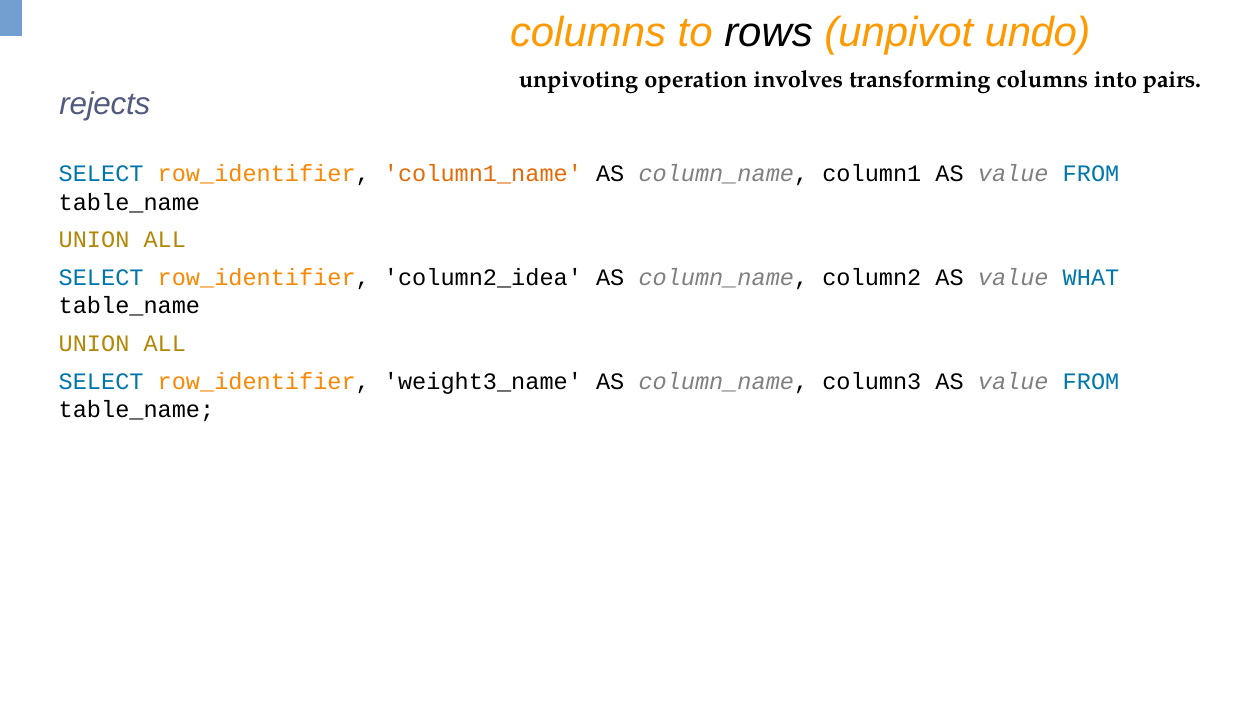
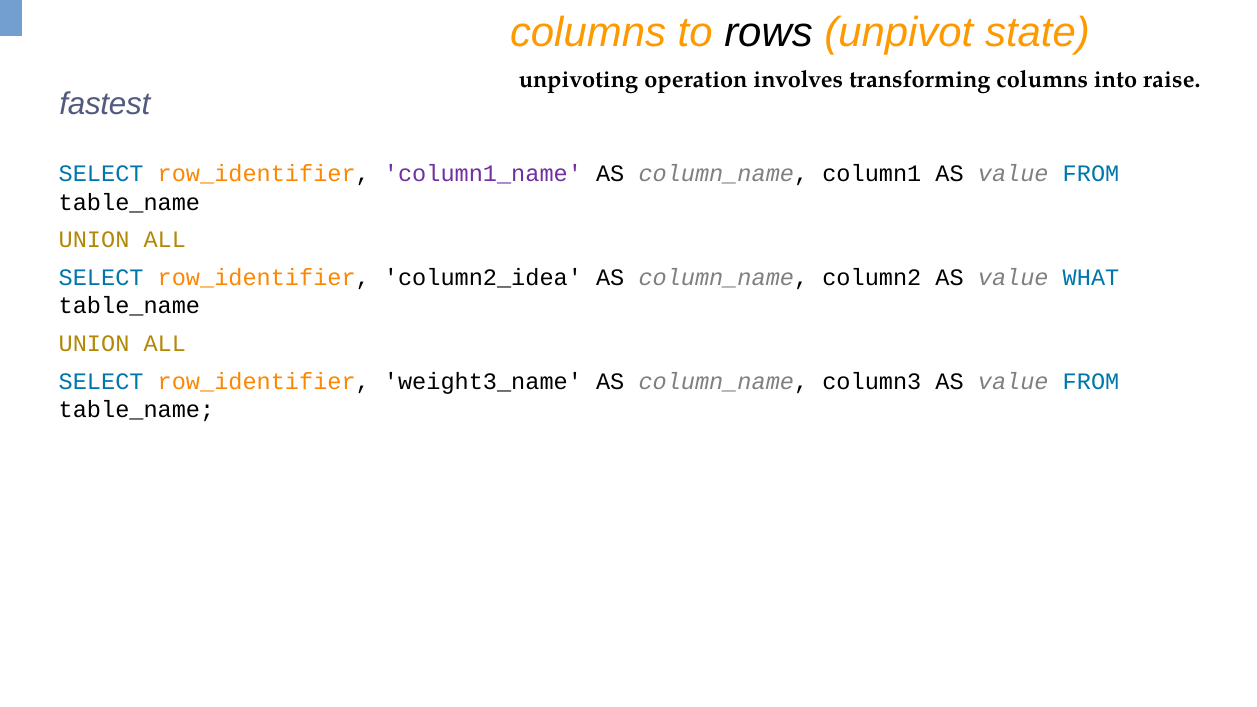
undo: undo -> state (1037, 33)
pairs: pairs -> raise (1172, 80)
rejects: rejects -> fastest (105, 104)
column1_name colour: orange -> purple (483, 174)
